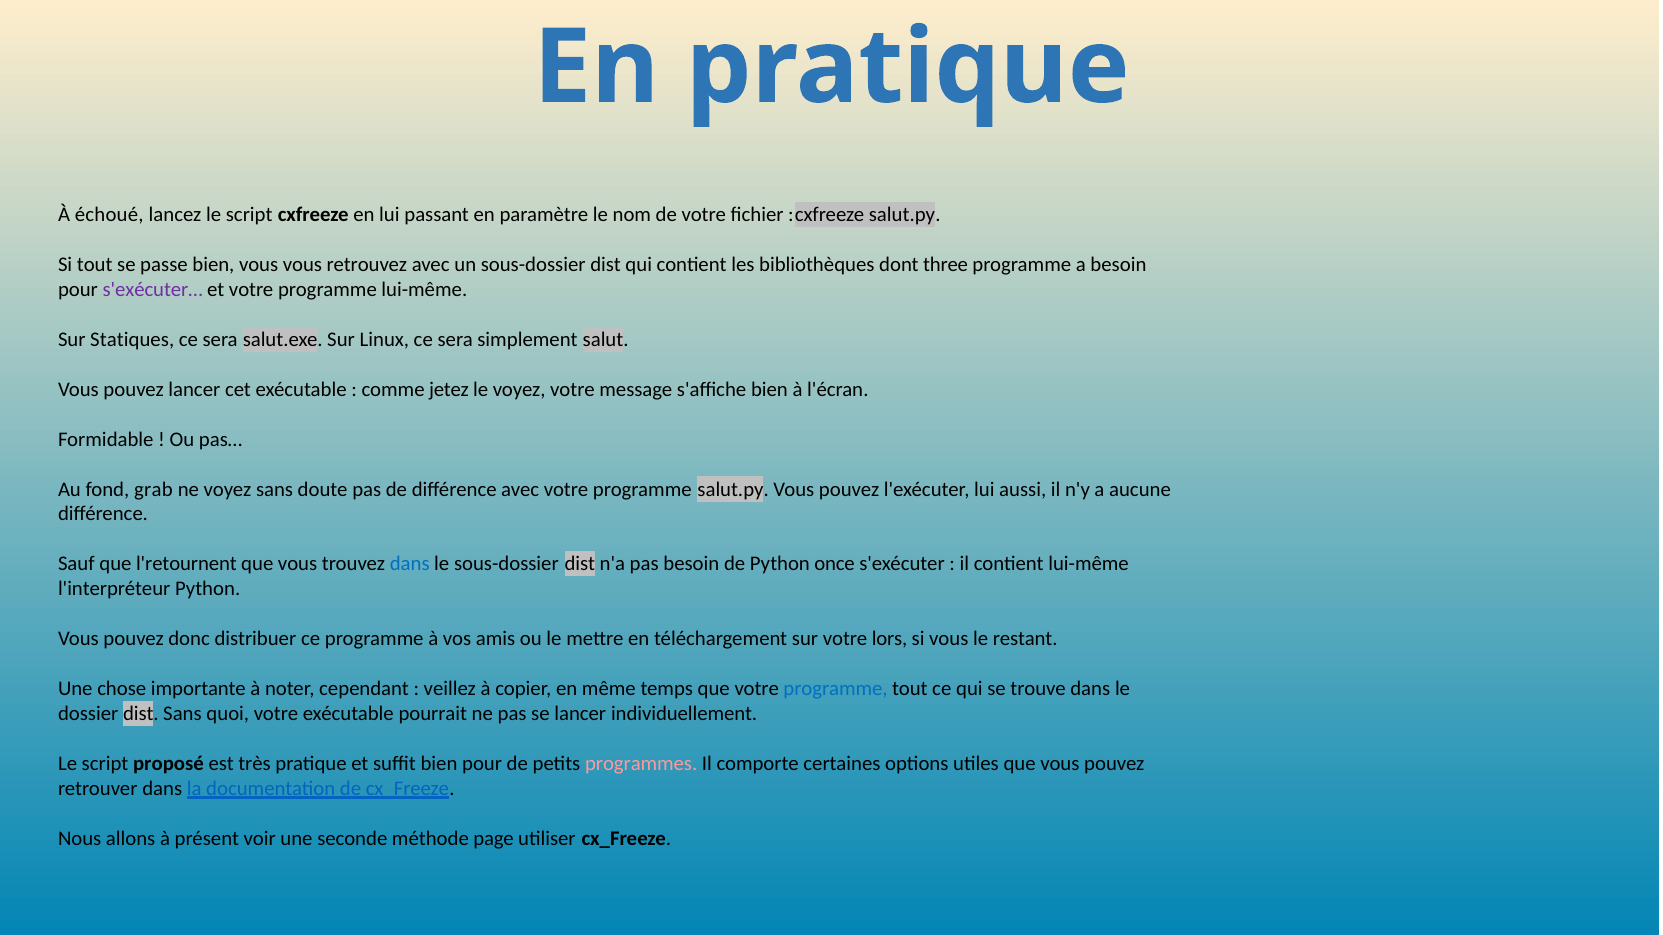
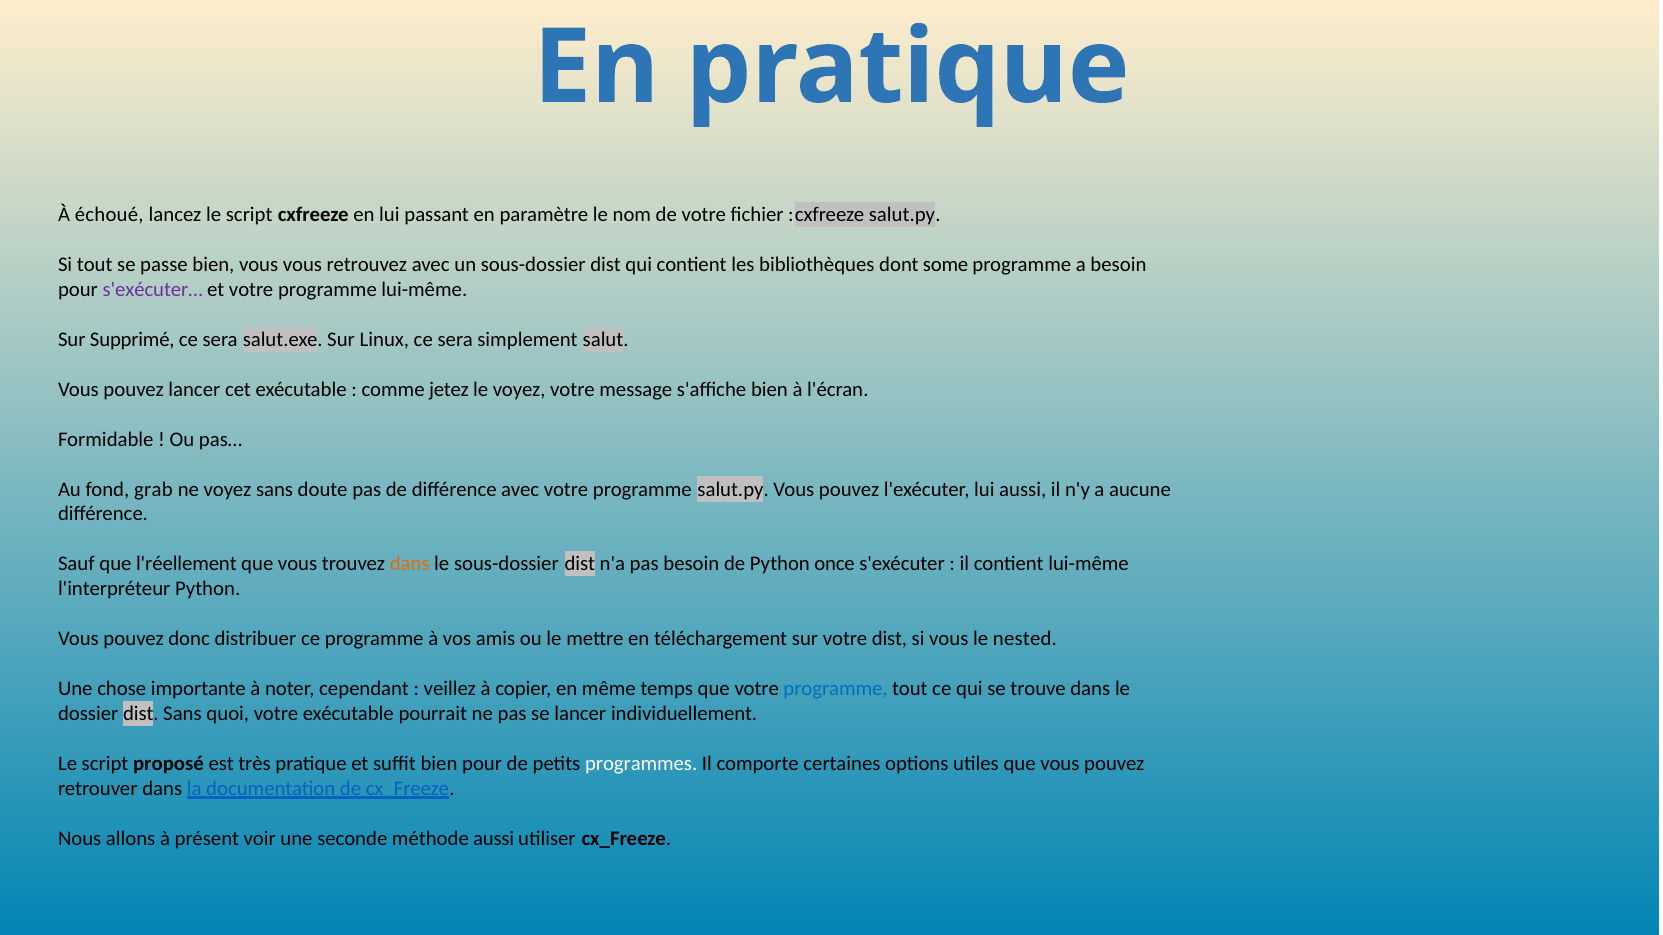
three: three -> some (946, 265)
Statiques: Statiques -> Supprimé (132, 340)
l'retournent: l'retournent -> l'réellement (186, 564)
dans colour: blue -> orange (410, 564)
votre lors: lors -> dist (889, 639)
restant: restant -> nested (1025, 639)
programmes colour: pink -> white (641, 764)
méthode page: page -> aussi (494, 839)
